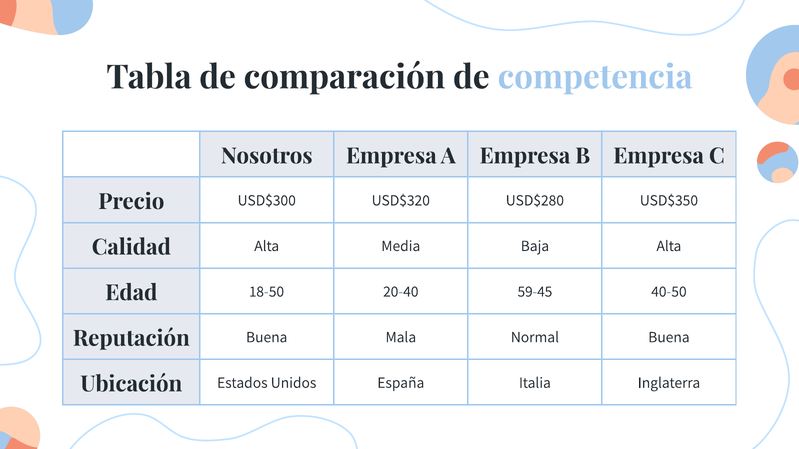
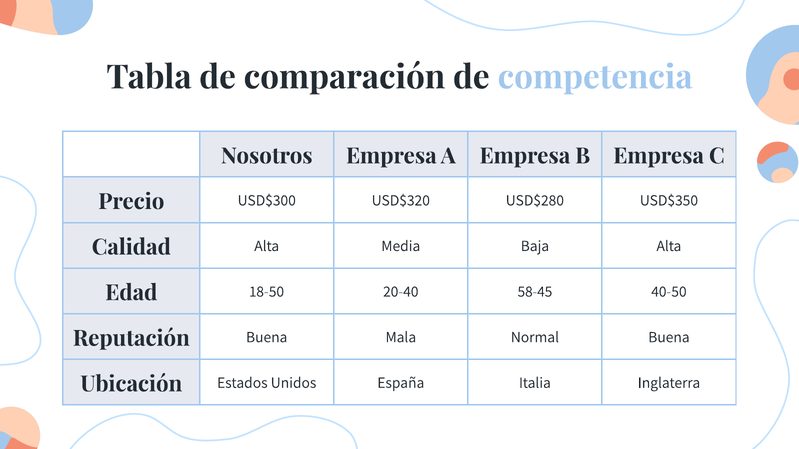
59-45: 59-45 -> 58-45 (535, 292)
